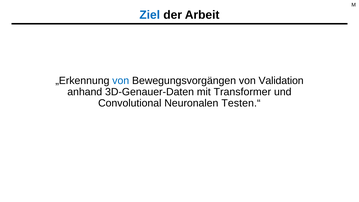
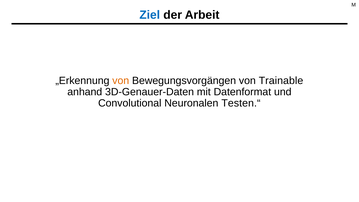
von colour: blue -> orange (121, 81)
Validation: Validation -> Trainable (281, 81)
Transformer: Transformer -> Datenformat (242, 92)
